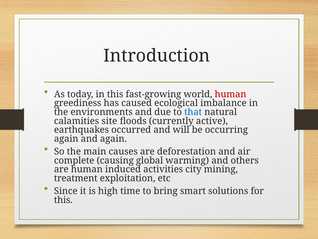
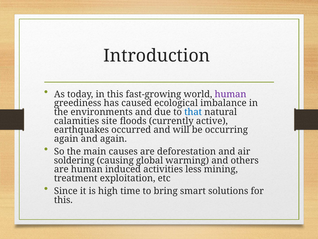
human colour: red -> purple (231, 94)
complete: complete -> soldering (74, 160)
city: city -> less (193, 169)
